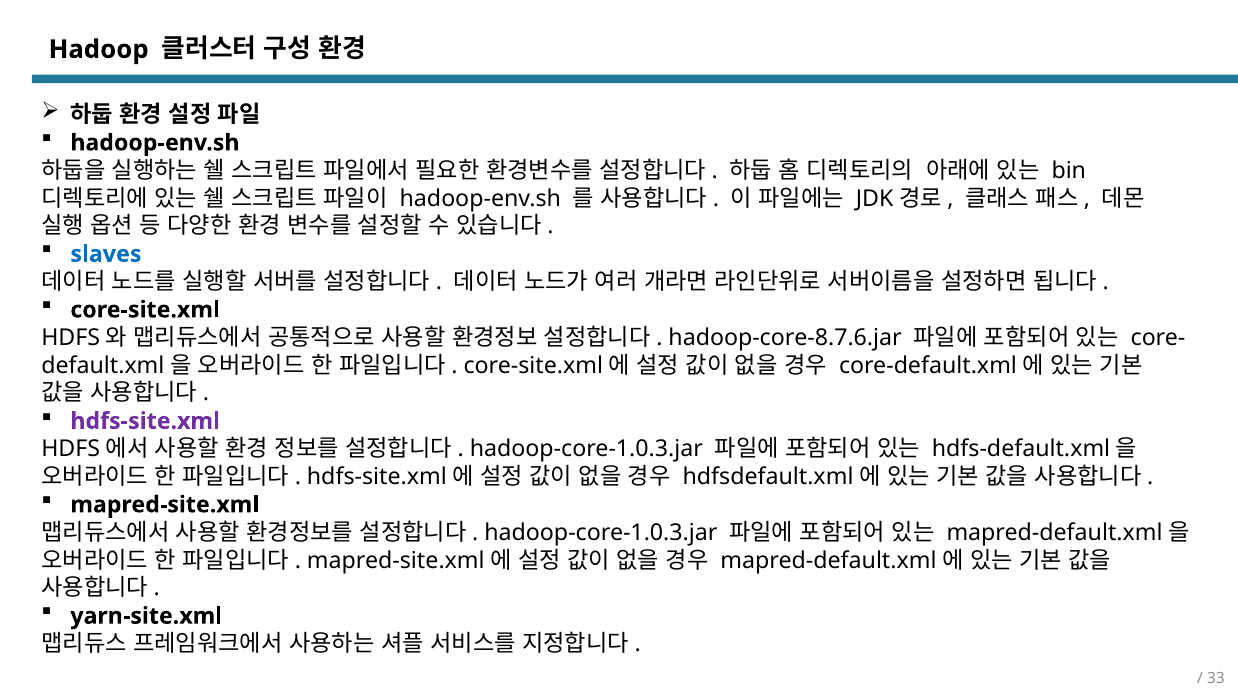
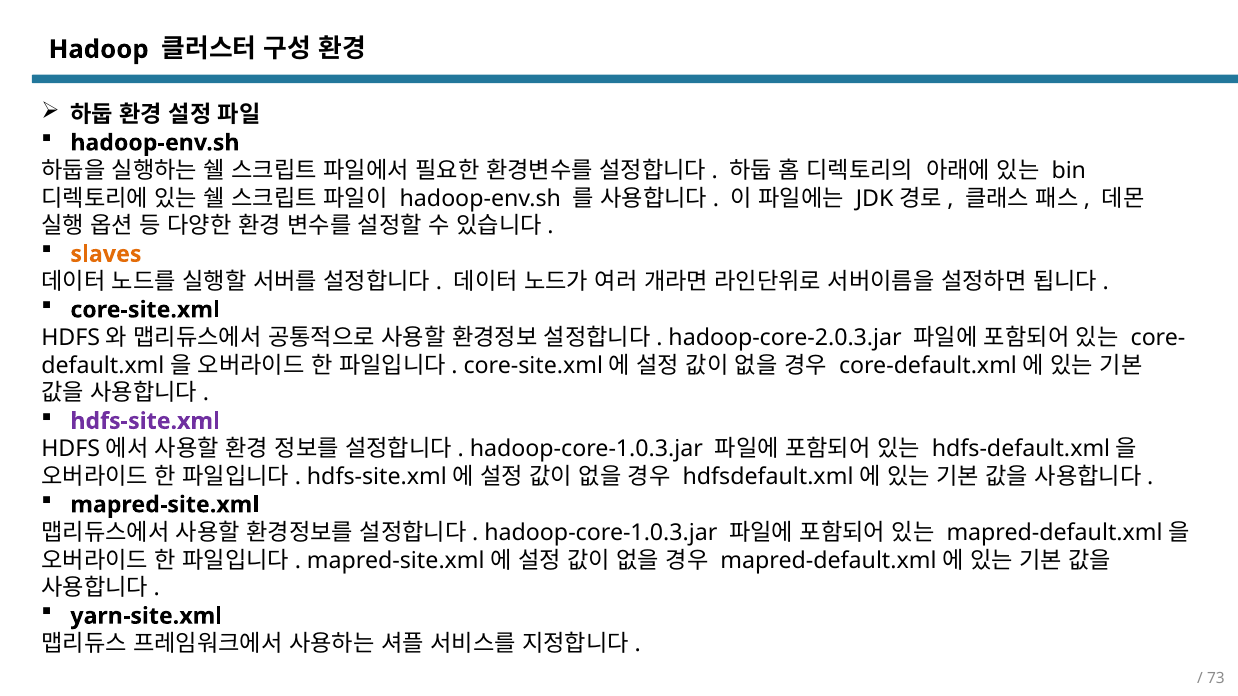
slaves colour: blue -> orange (106, 254)
hadoop-core-8.7.6.jar: hadoop-core-8.7.6.jar -> hadoop-core-2.0.3.jar (785, 338)
33: 33 -> 73 (1216, 678)
